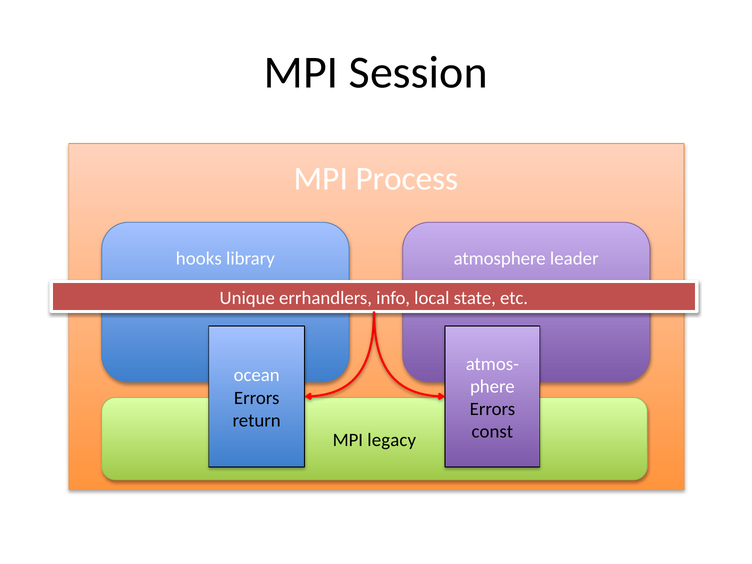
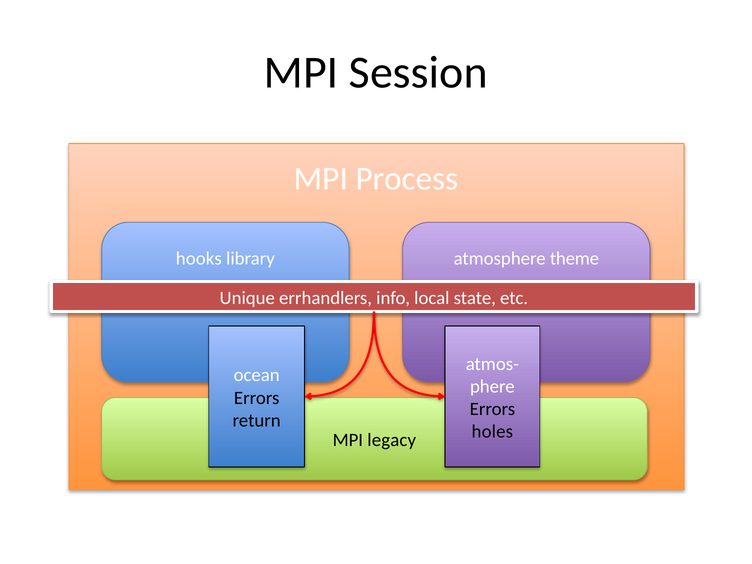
leader: leader -> theme (574, 258)
const: const -> holes (492, 432)
